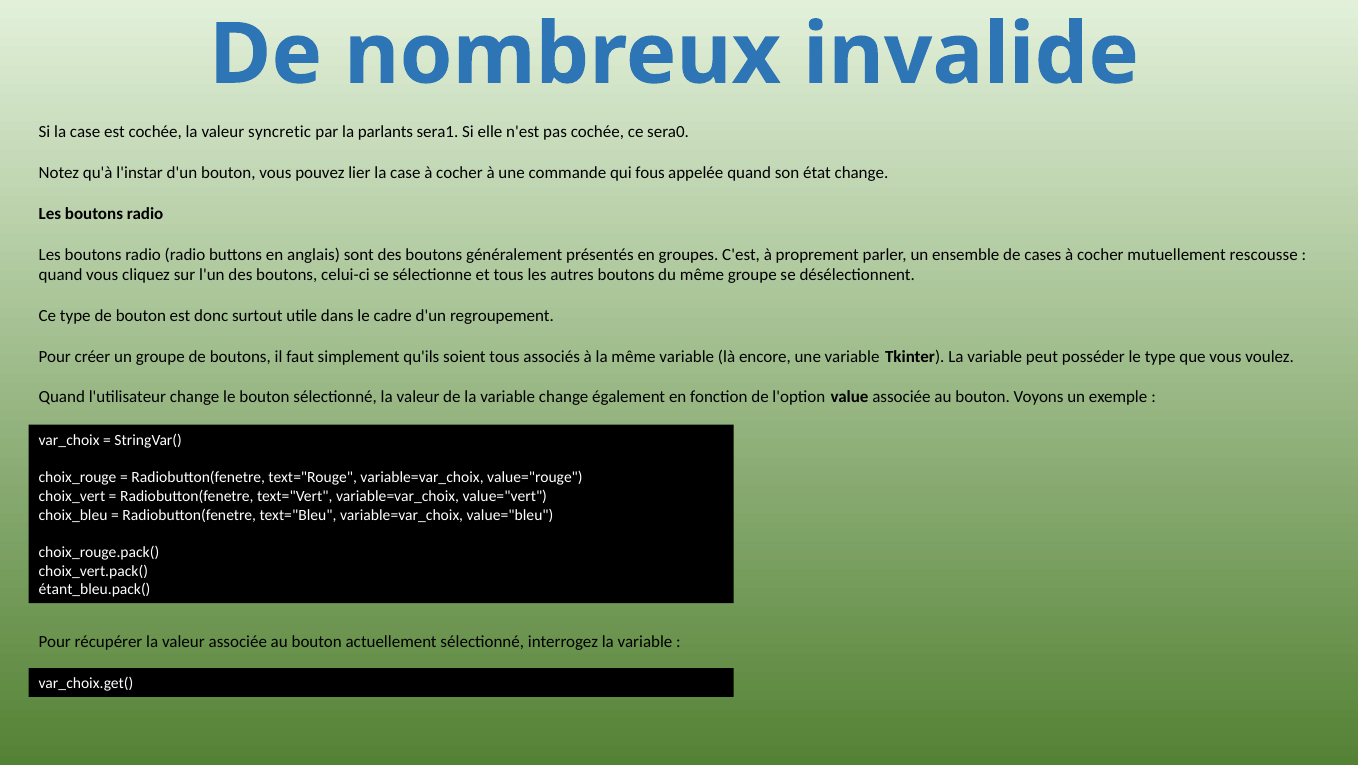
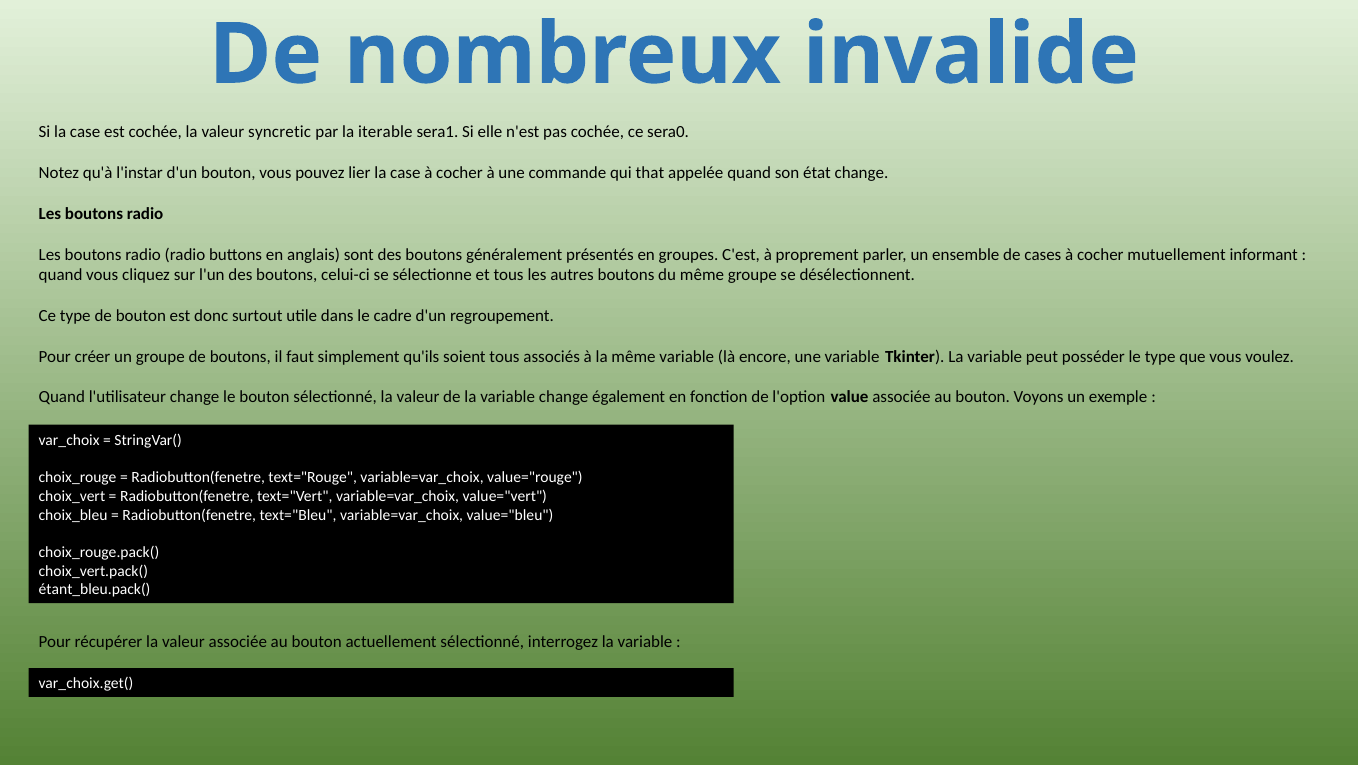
parlants: parlants -> iterable (385, 132)
fous: fous -> that (650, 173)
rescousse: rescousse -> informant (1264, 255)
